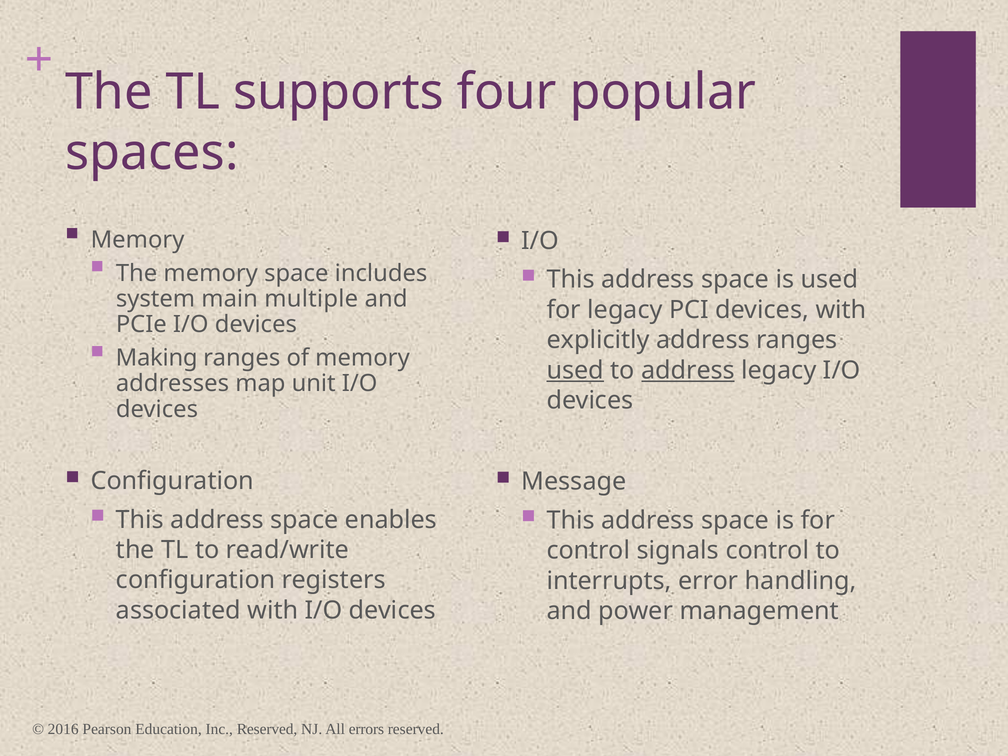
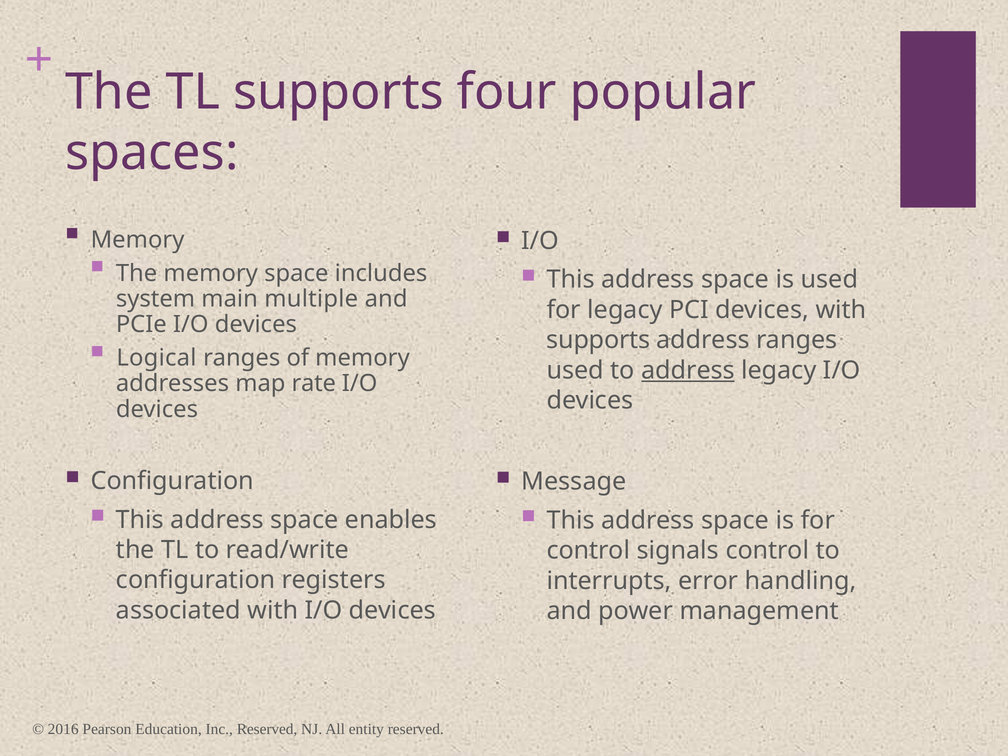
explicitly: explicitly -> supports (598, 340)
Making: Making -> Logical (156, 358)
used underline: present -> none (575, 370)
unit: unit -> rate (314, 384)
errors: errors -> entity (366, 729)
